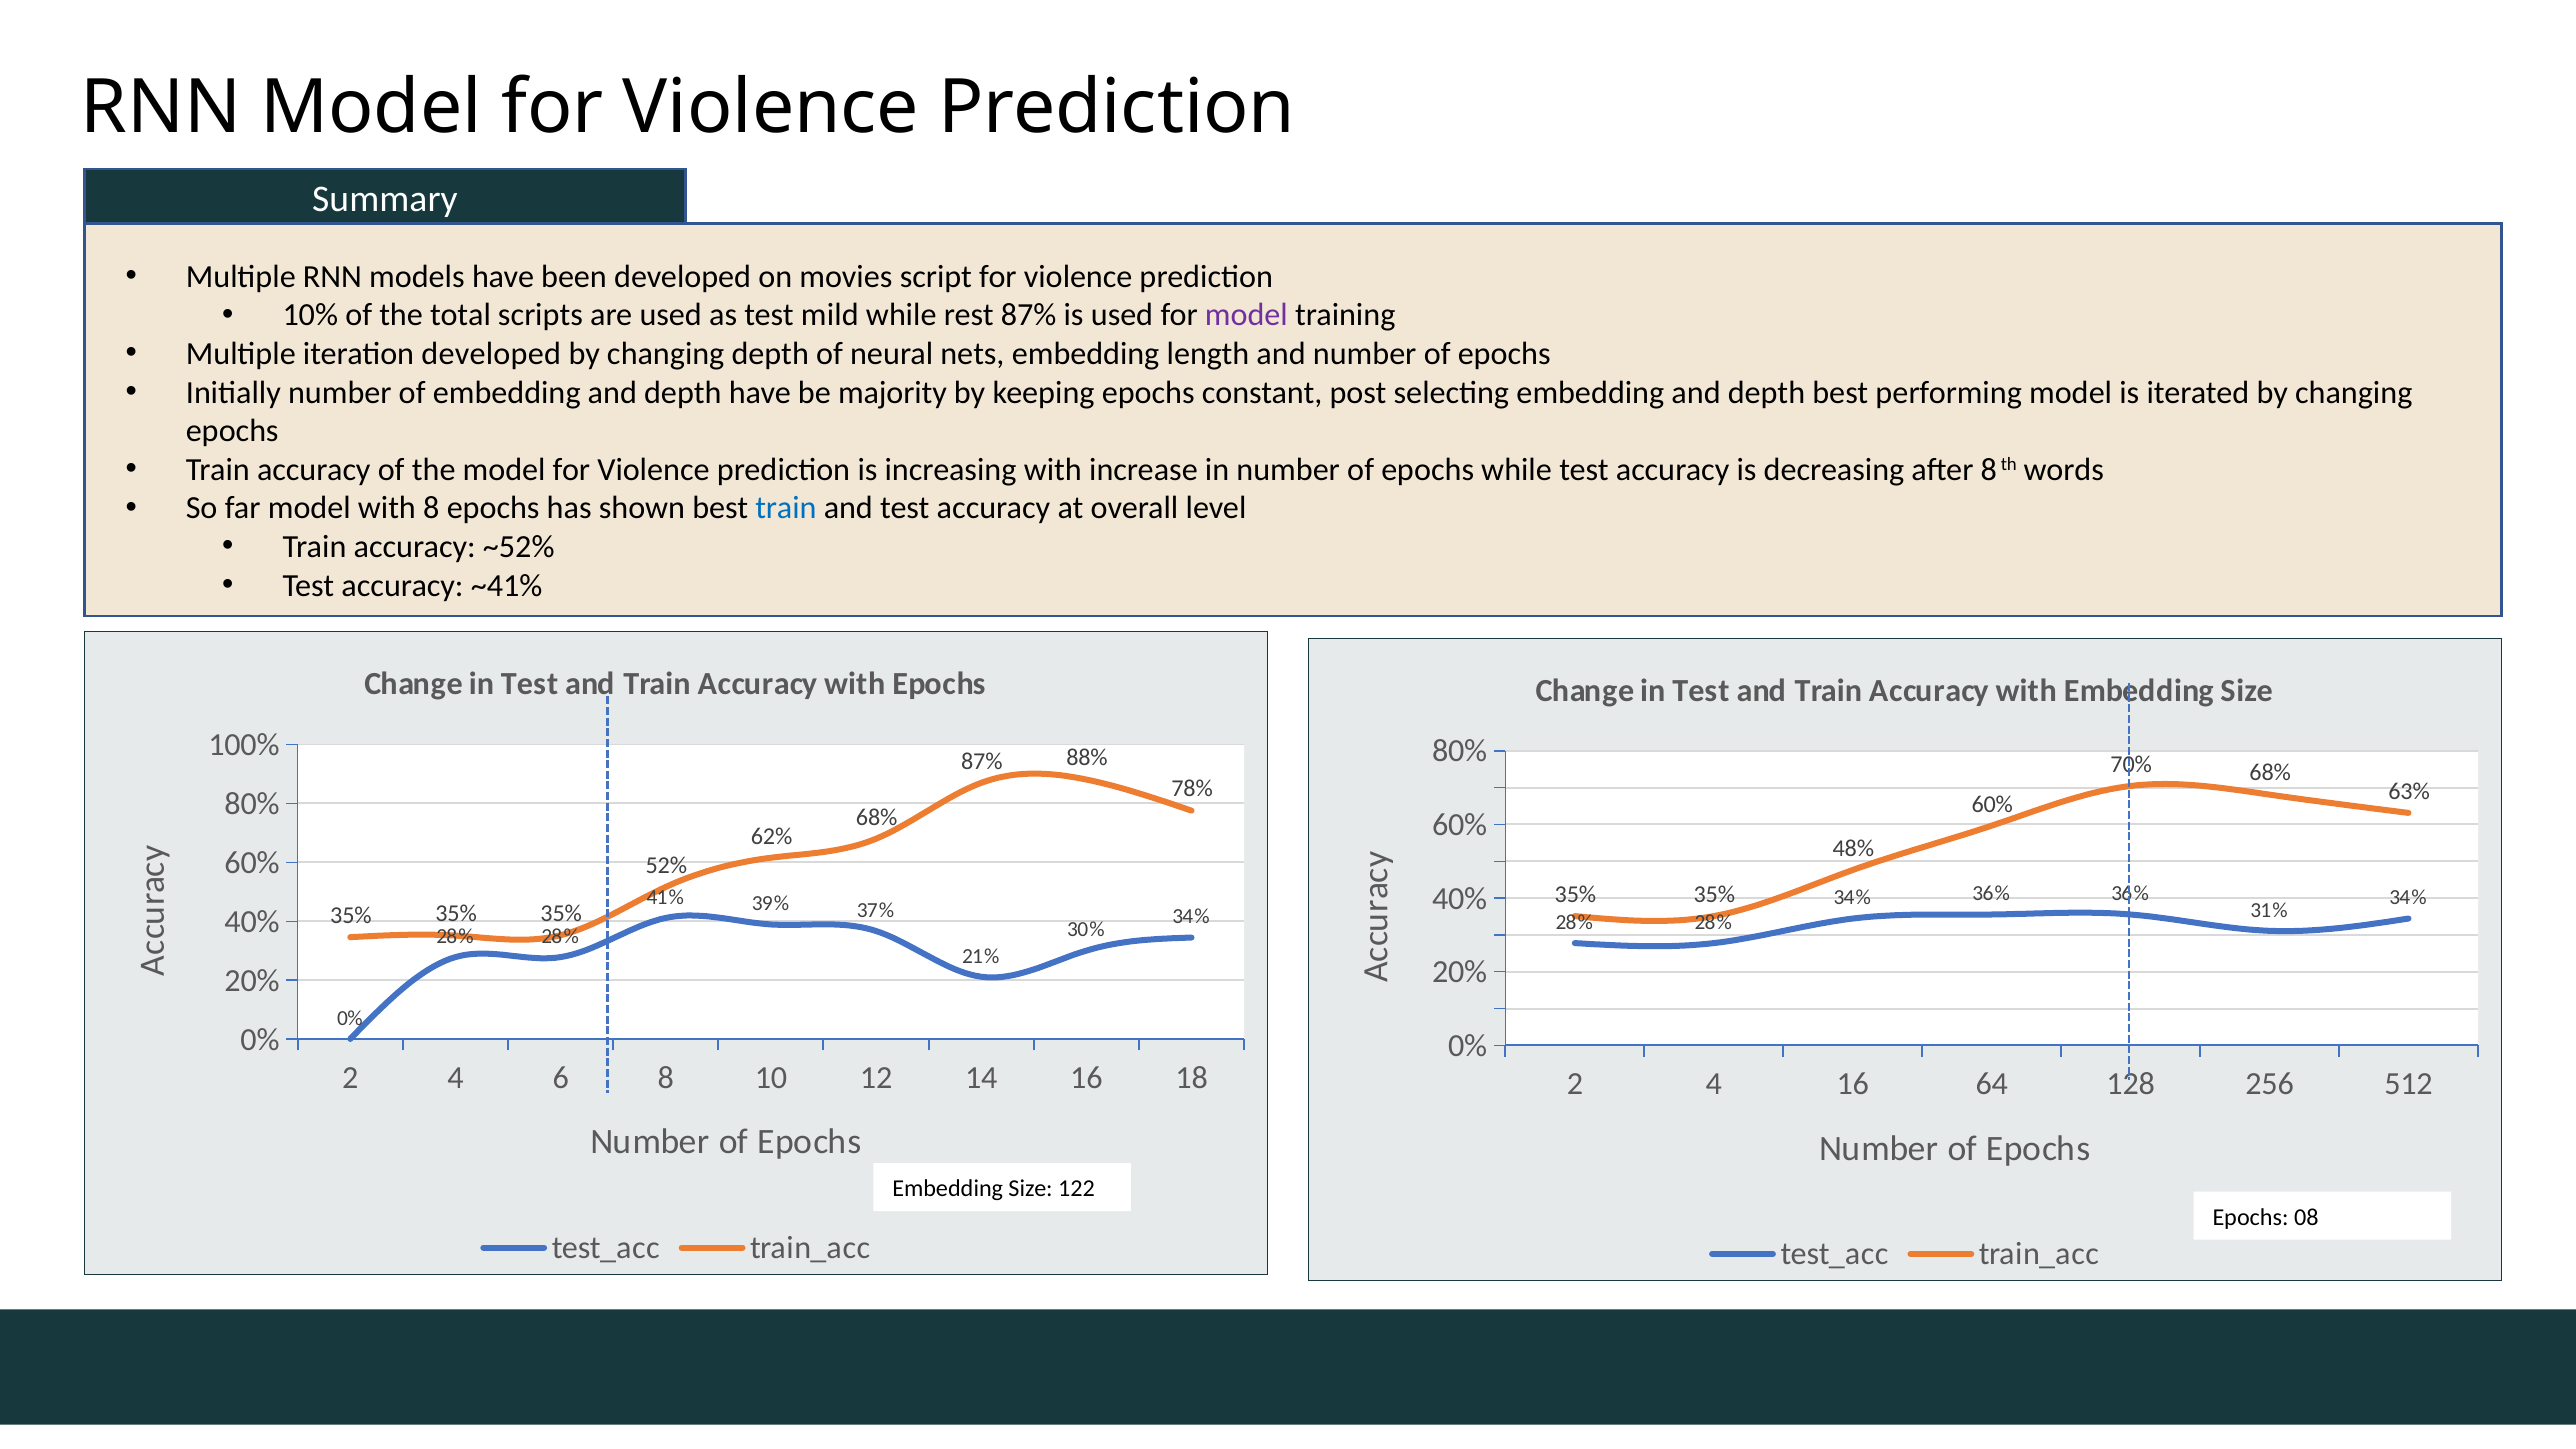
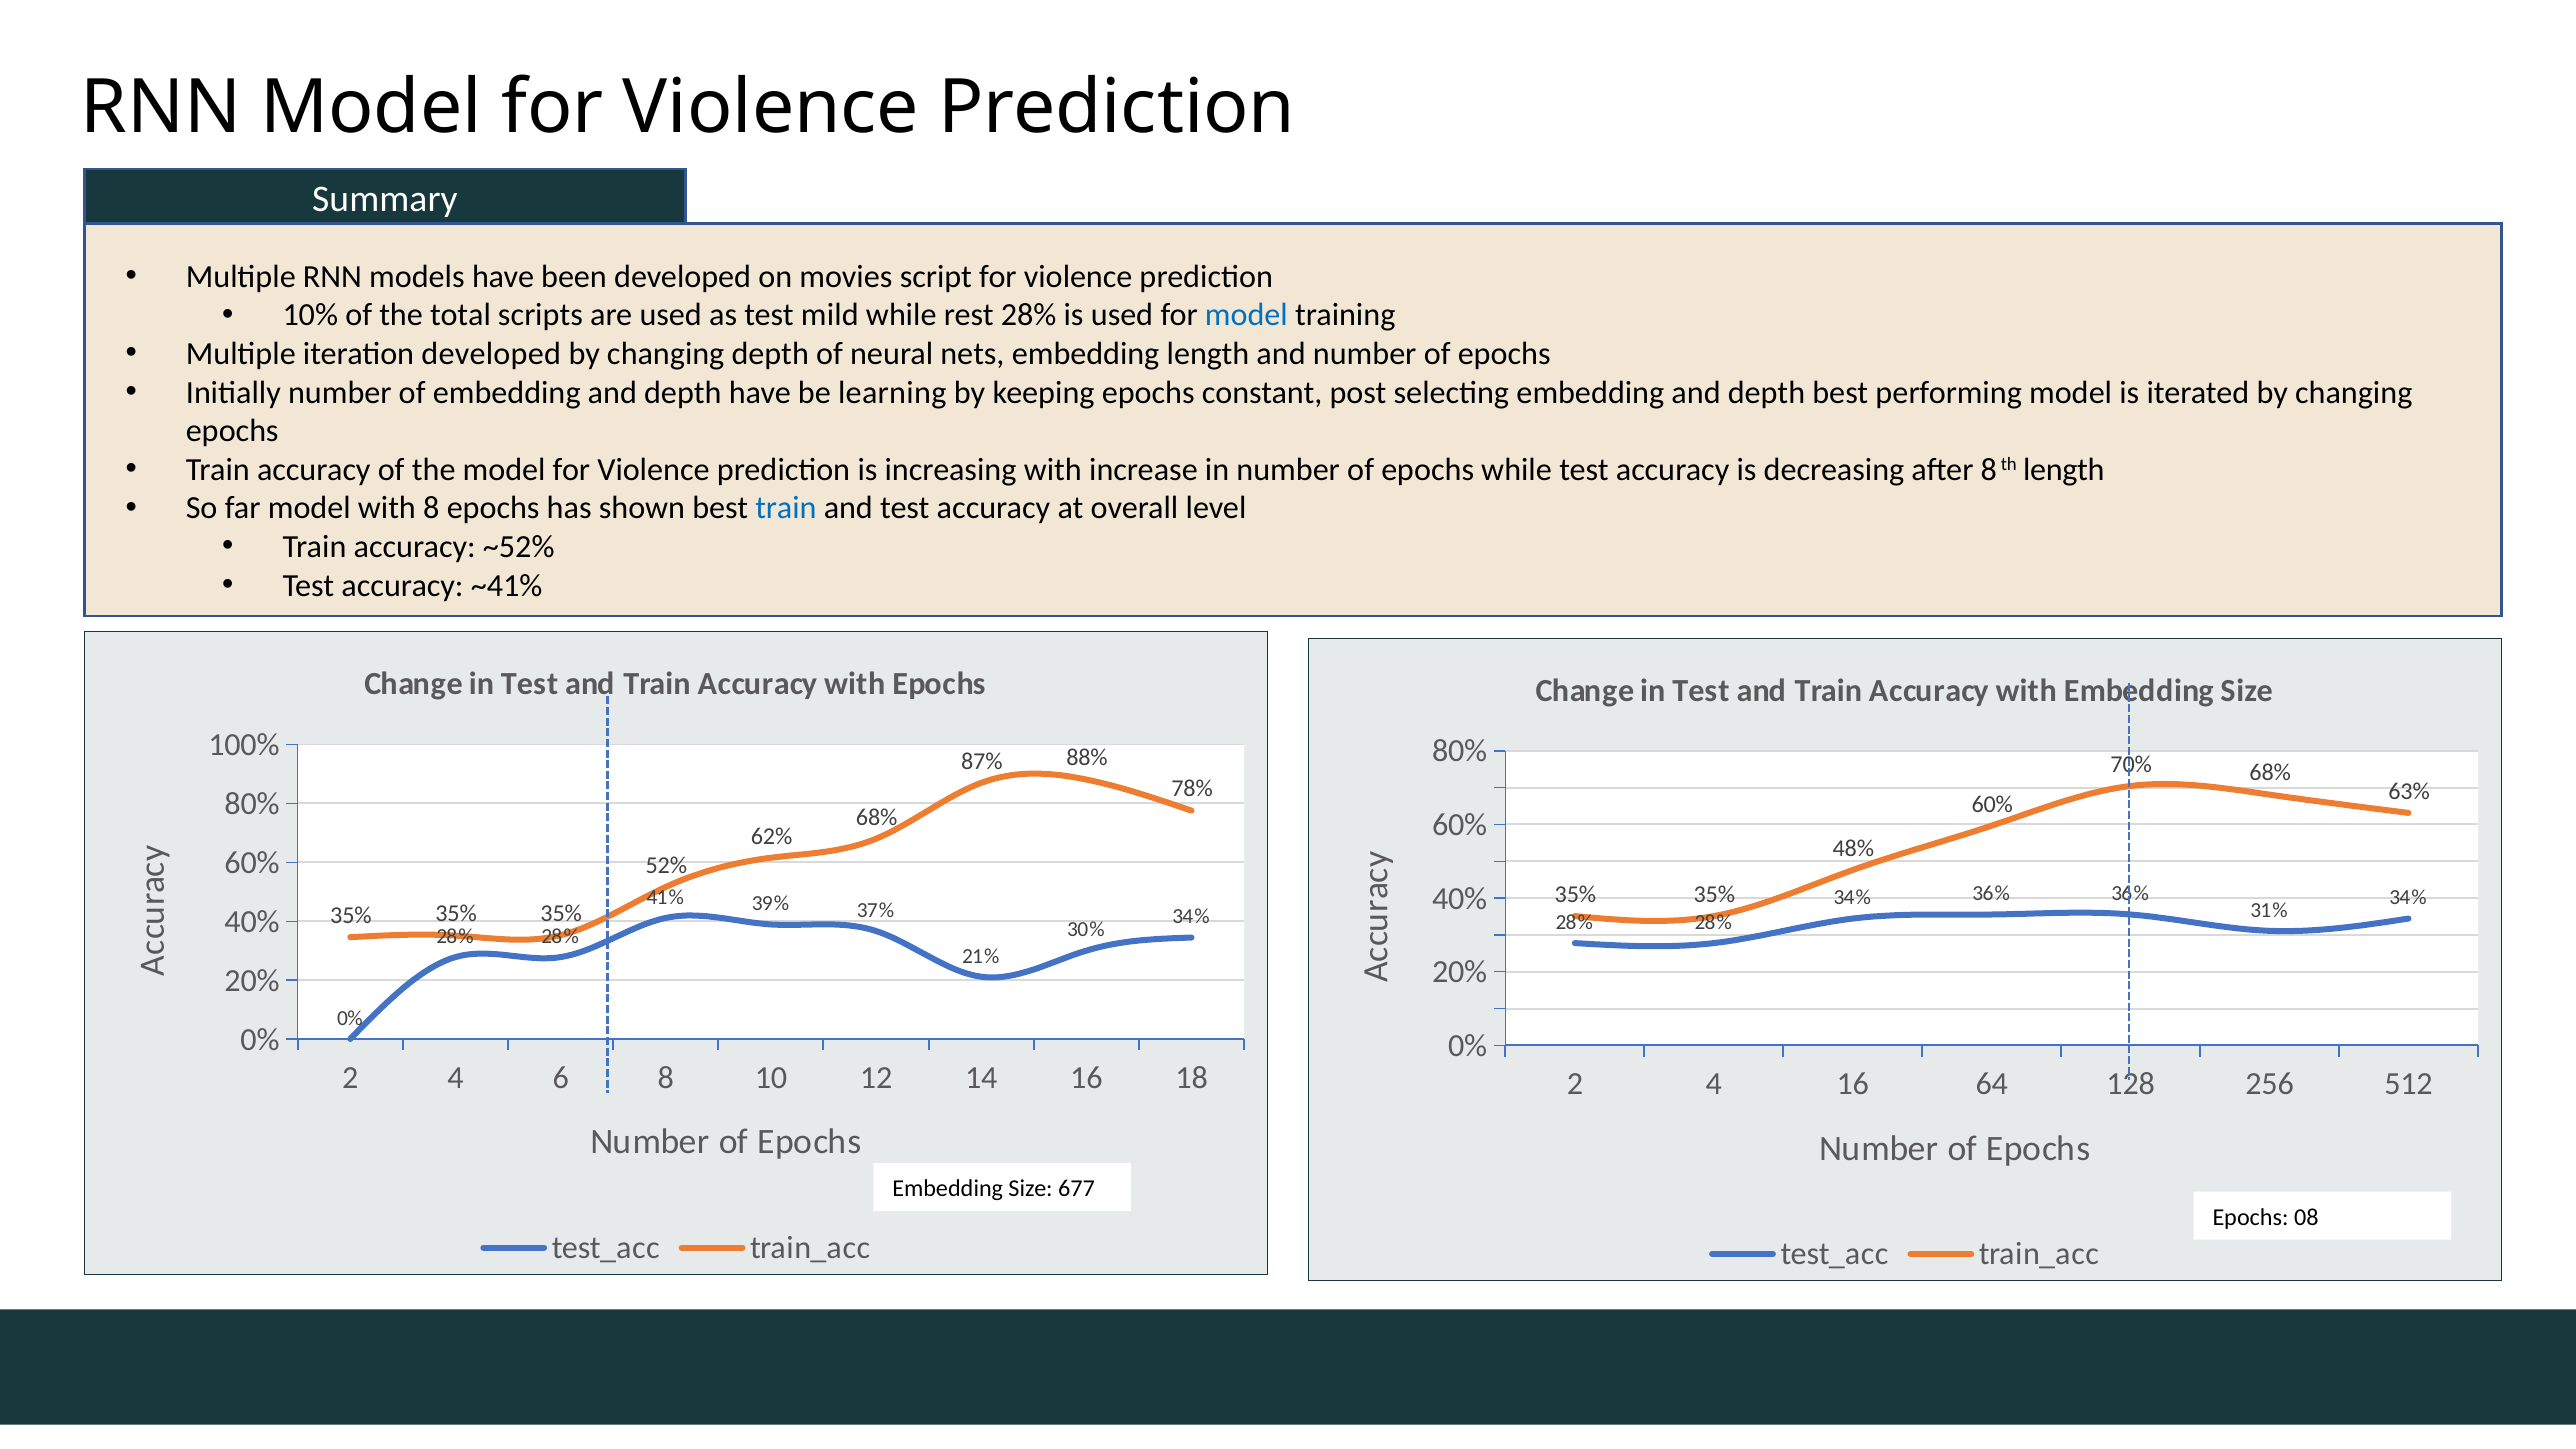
rest 87%: 87% -> 28% (1029, 315)
model colour: purple -> blue (1246, 315)
majority: majority -> learning (892, 392)
8th words: words -> length (2064, 470)
122: 122 -> 677 (1076, 1189)
